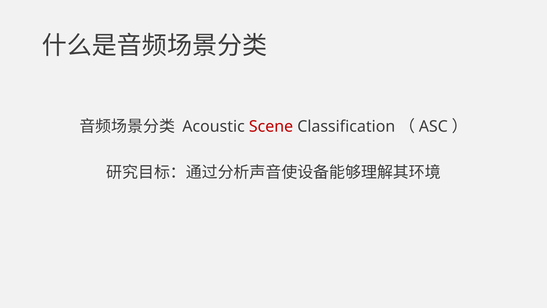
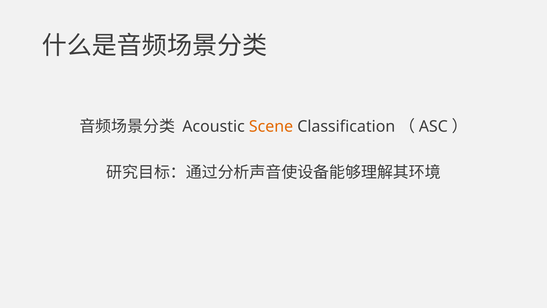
Scene colour: red -> orange (271, 126)
